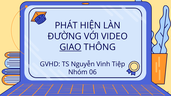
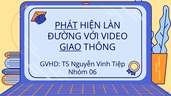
PHÁT underline: none -> present (66, 26)
